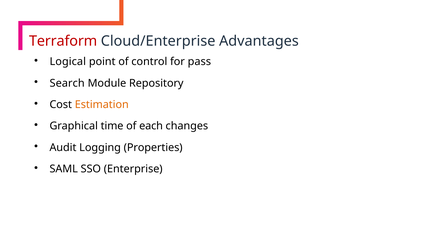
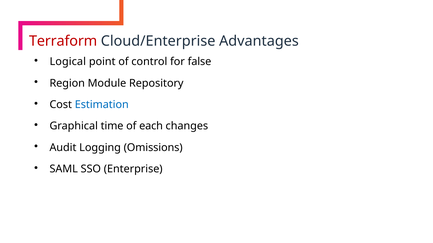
pass: pass -> false (199, 62)
Search: Search -> Region (67, 83)
Estimation colour: orange -> blue (102, 105)
Properties: Properties -> Omissions (153, 148)
